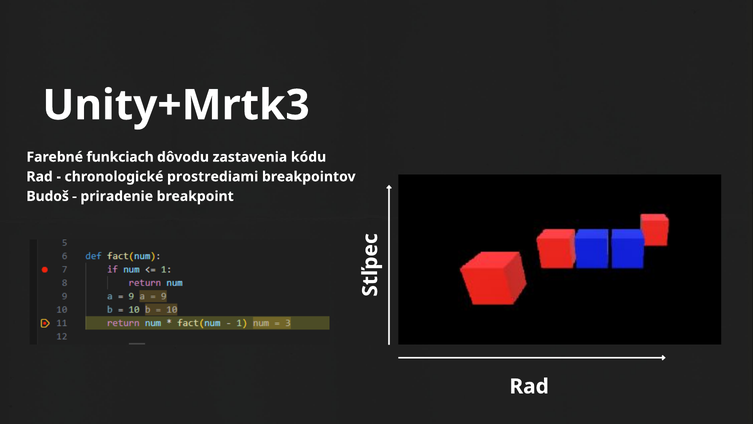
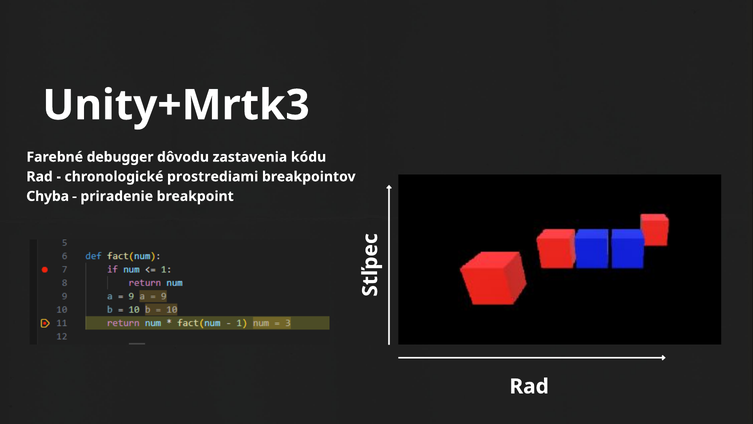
funkciach: funkciach -> debugger (120, 157)
Budoš: Budoš -> Chyba (48, 196)
